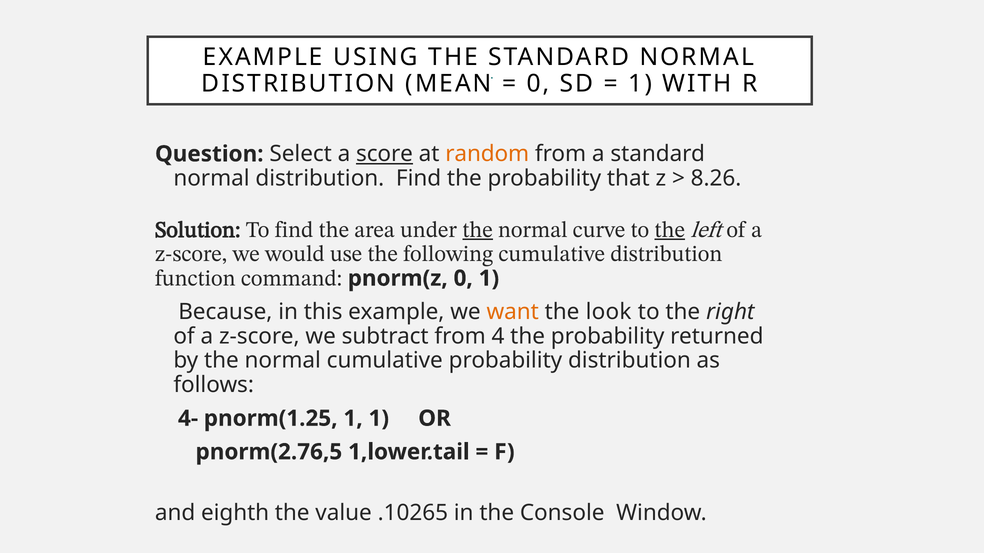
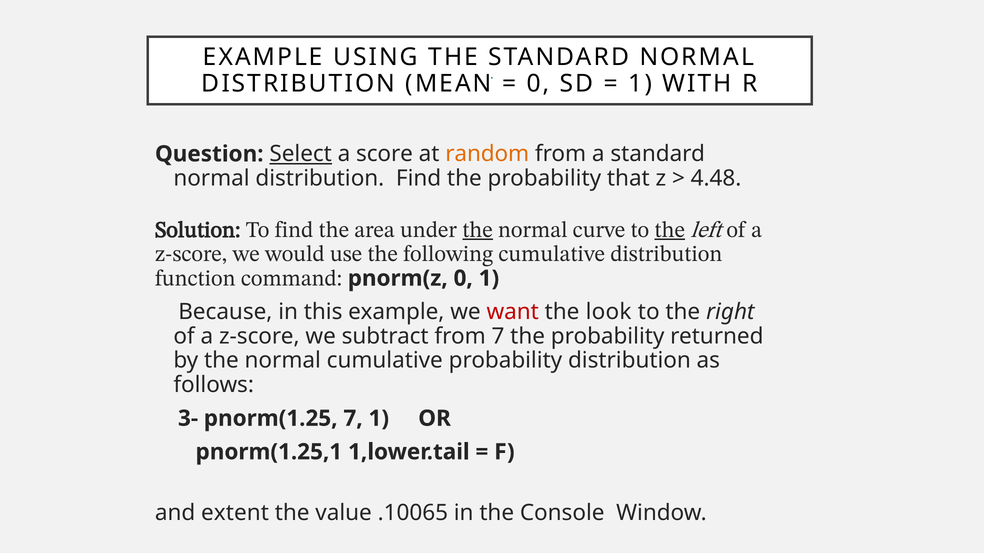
Select underline: none -> present (301, 154)
score underline: present -> none (385, 154)
8.26: 8.26 -> 4.48 (716, 178)
want colour: orange -> red (513, 312)
from 4: 4 -> 7 (498, 336)
4-: 4- -> 3- (188, 419)
pnorm(1.25 1: 1 -> 7 (353, 419)
pnorm(2.76,5: pnorm(2.76,5 -> pnorm(1.25,1 (269, 452)
eighth: eighth -> extent (235, 513)
.10265: .10265 -> .10065 (413, 513)
